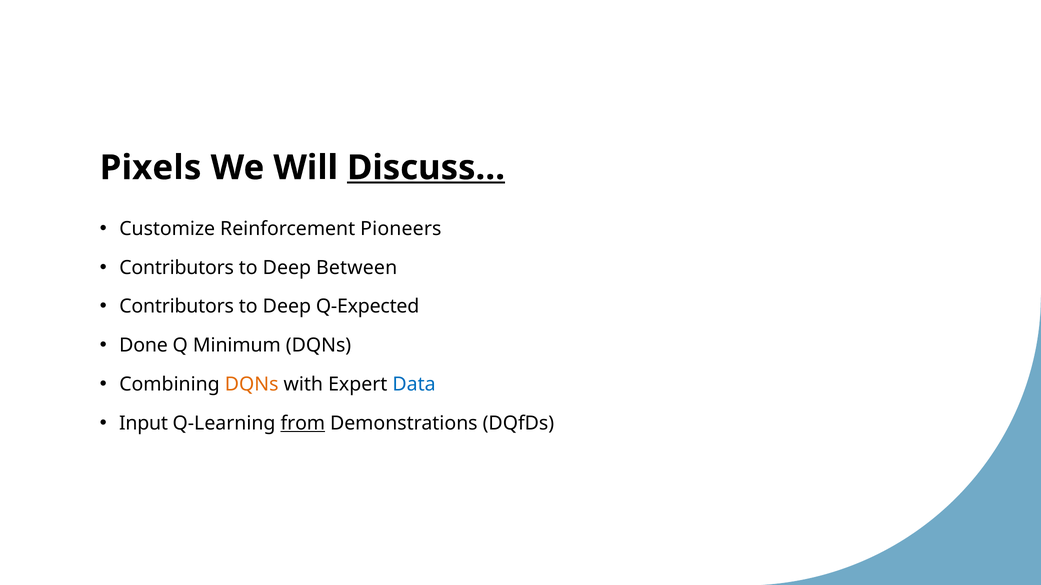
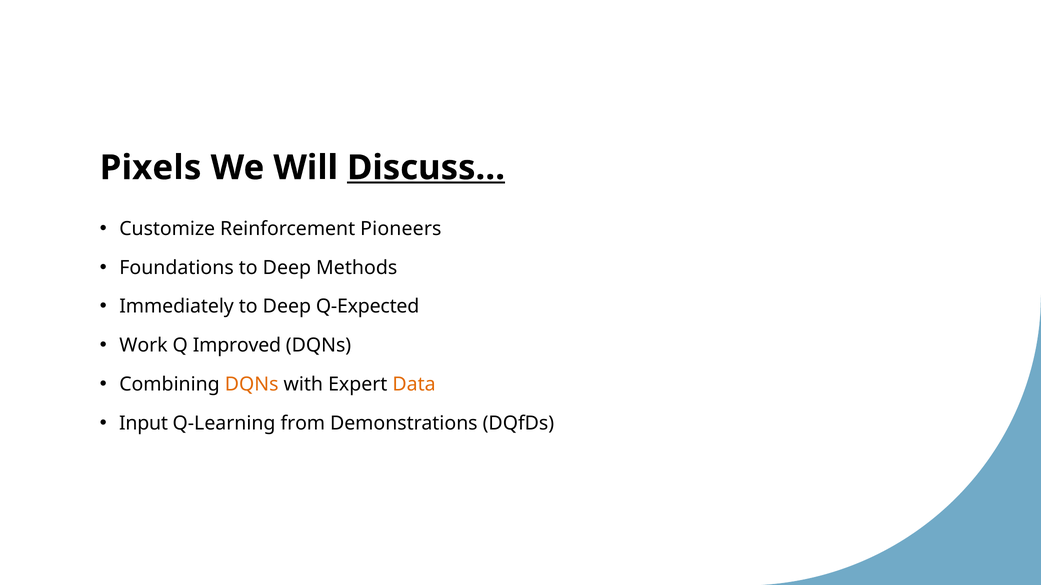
Contributors: Contributors -> Foundations (177, 268)
Between: Between -> Methods (357, 268)
Contributors: Contributors -> Immediately (177, 307)
Done: Done -> Work (143, 346)
Minimum: Minimum -> Improved (237, 346)
Data colour: blue -> orange (414, 385)
from underline: present -> none (303, 424)
